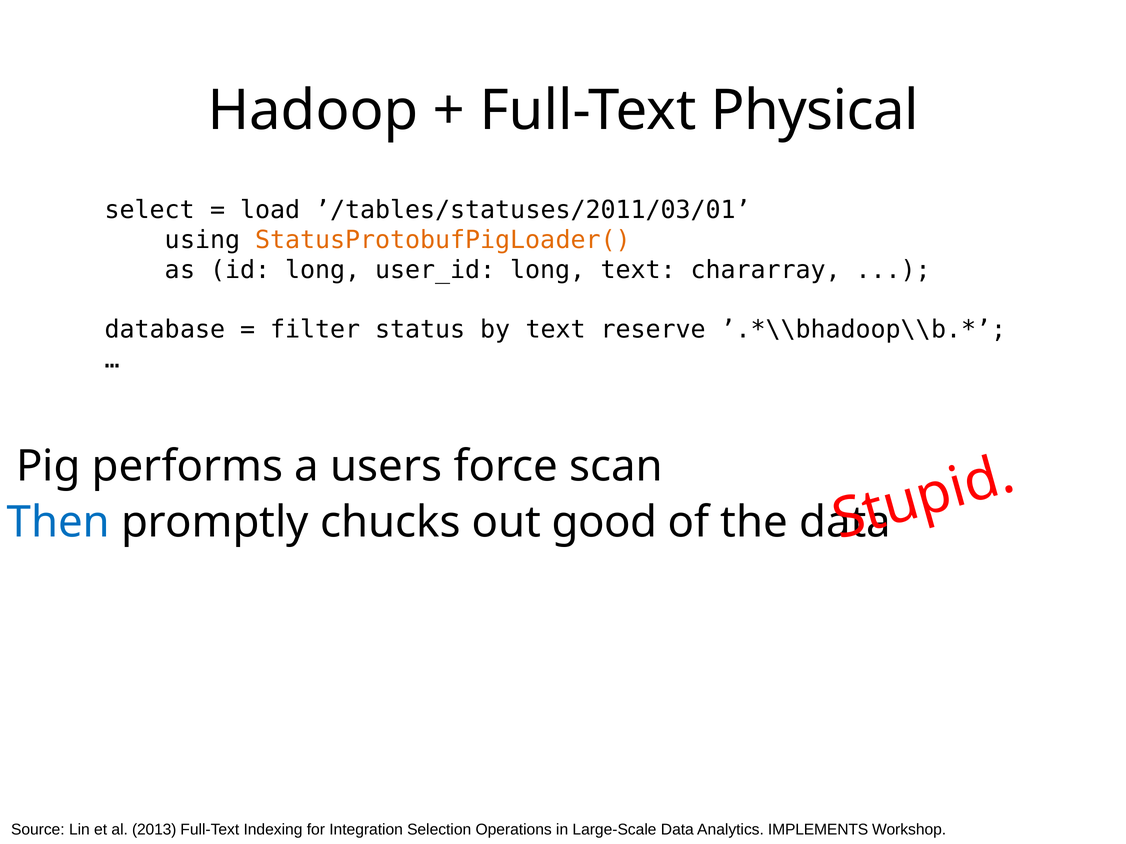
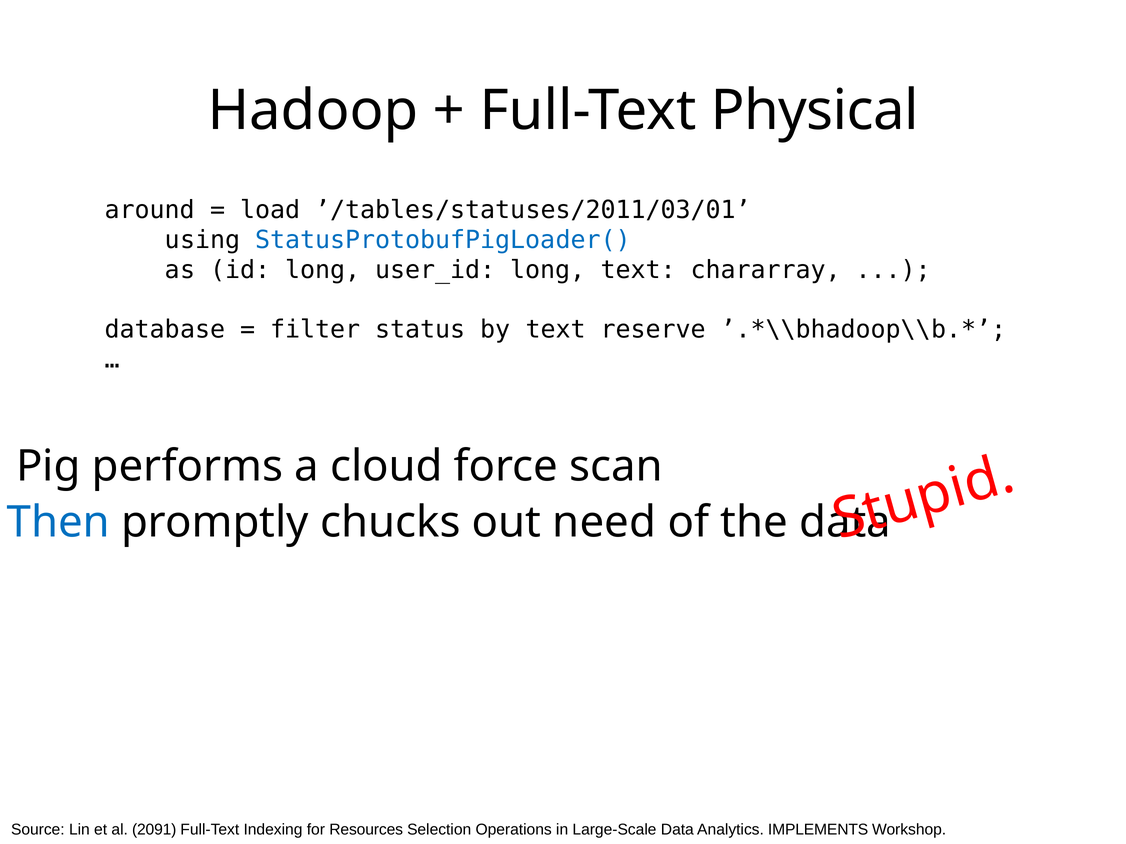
select: select -> around (150, 210)
StatusProtobufPigLoader( colour: orange -> blue (443, 240)
users: users -> cloud (386, 466)
good: good -> need (604, 523)
2013: 2013 -> 2091 (154, 830)
Integration: Integration -> Resources (366, 830)
